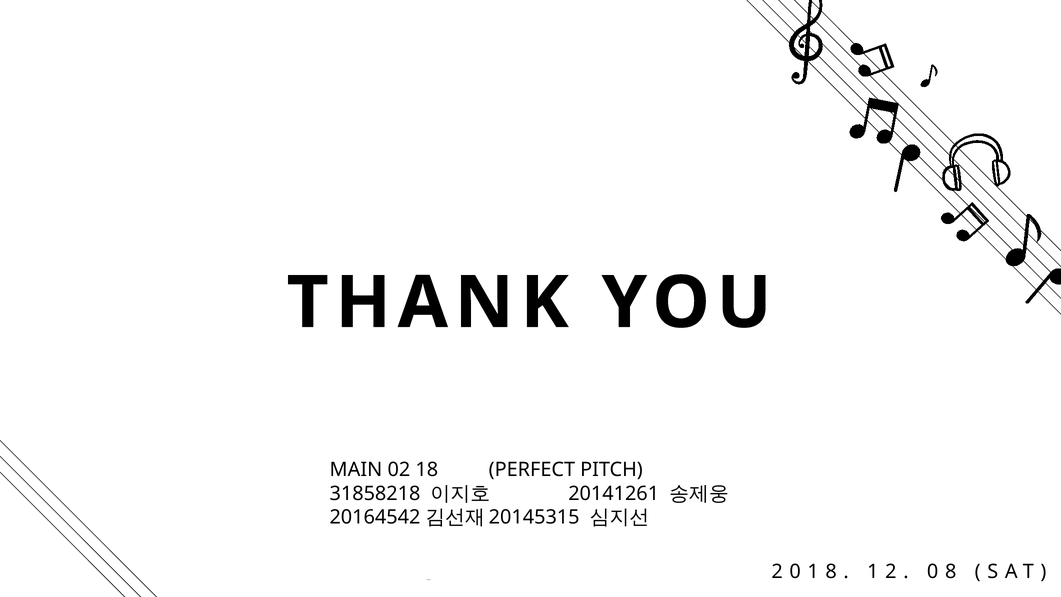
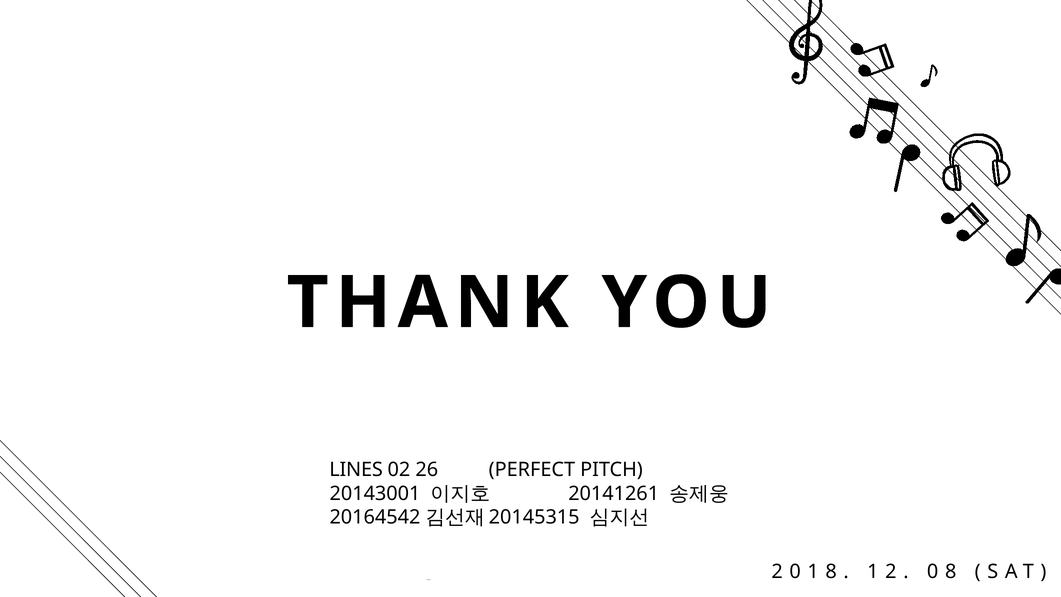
MAIN: MAIN -> LINES (356, 469)
18: 18 -> 26 (427, 469)
31858218: 31858218 -> 20143001 (375, 493)
